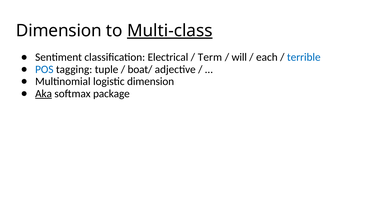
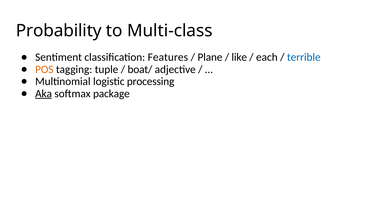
Dimension: Dimension -> Probability (59, 31)
Multi-class underline: present -> none (170, 31)
Electrical: Electrical -> Features (168, 57)
Term: Term -> Plane (210, 57)
will: will -> like (239, 57)
POS colour: blue -> orange (44, 69)
logistic dimension: dimension -> processing (151, 81)
